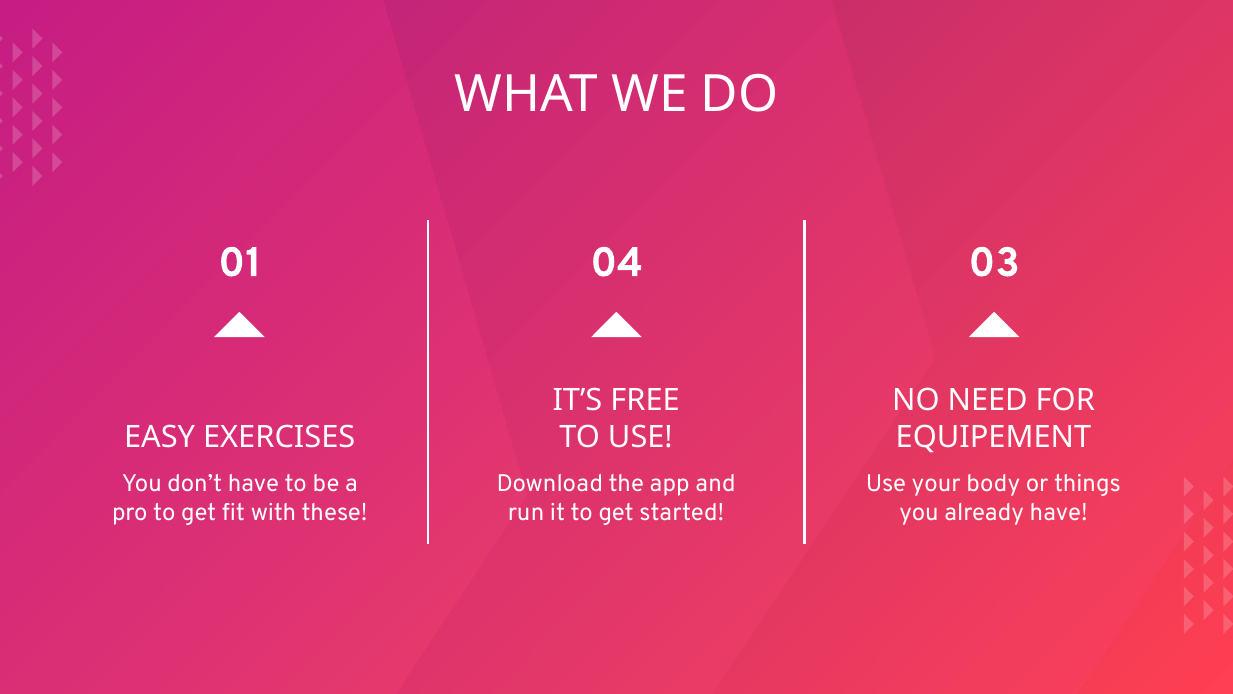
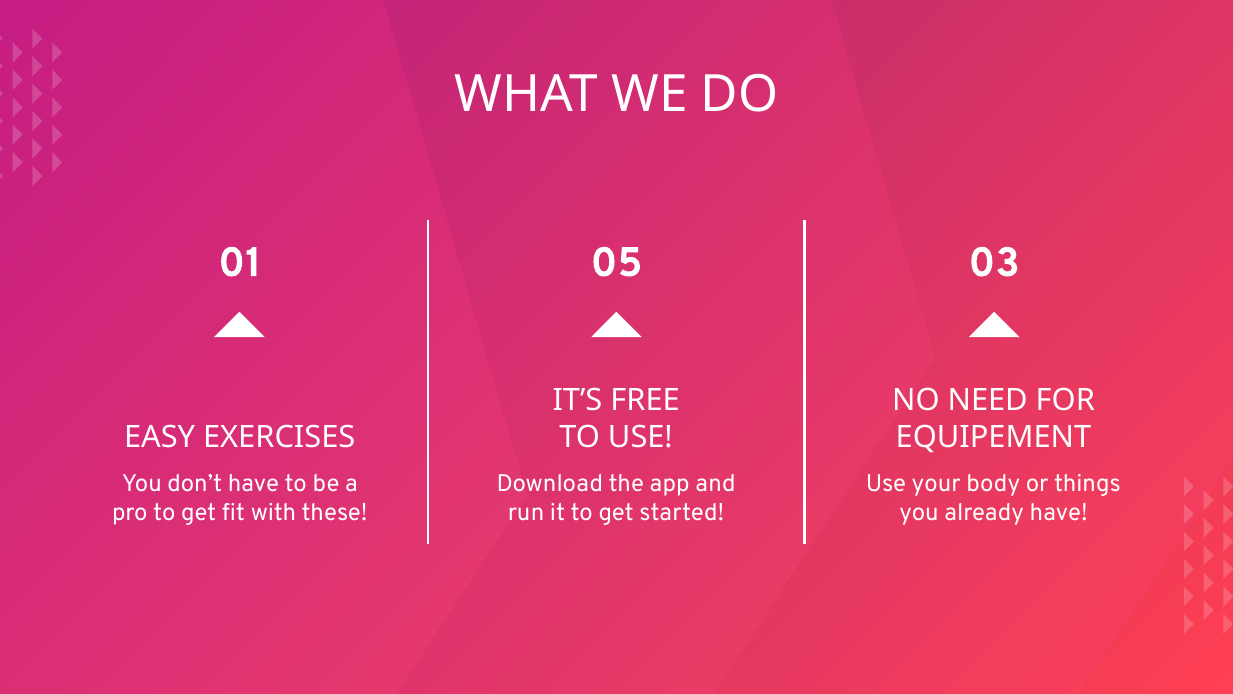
04: 04 -> 05 (617, 262)
